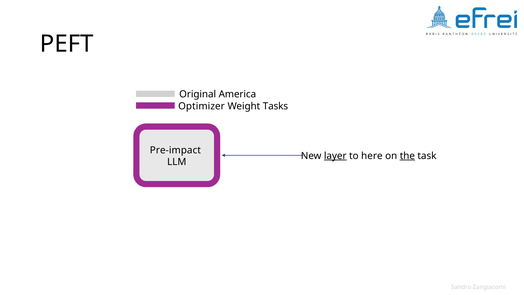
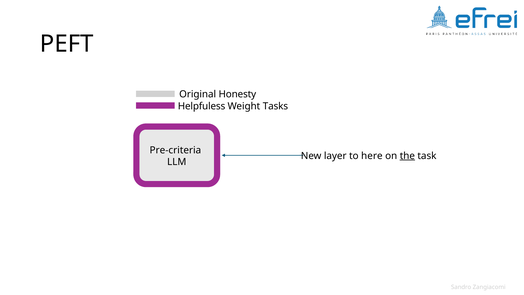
America: America -> Honesty (237, 94)
Optimizer: Optimizer -> Helpfuless (202, 106)
Pre-impact: Pre-impact -> Pre-criteria (175, 150)
layer underline: present -> none (335, 156)
